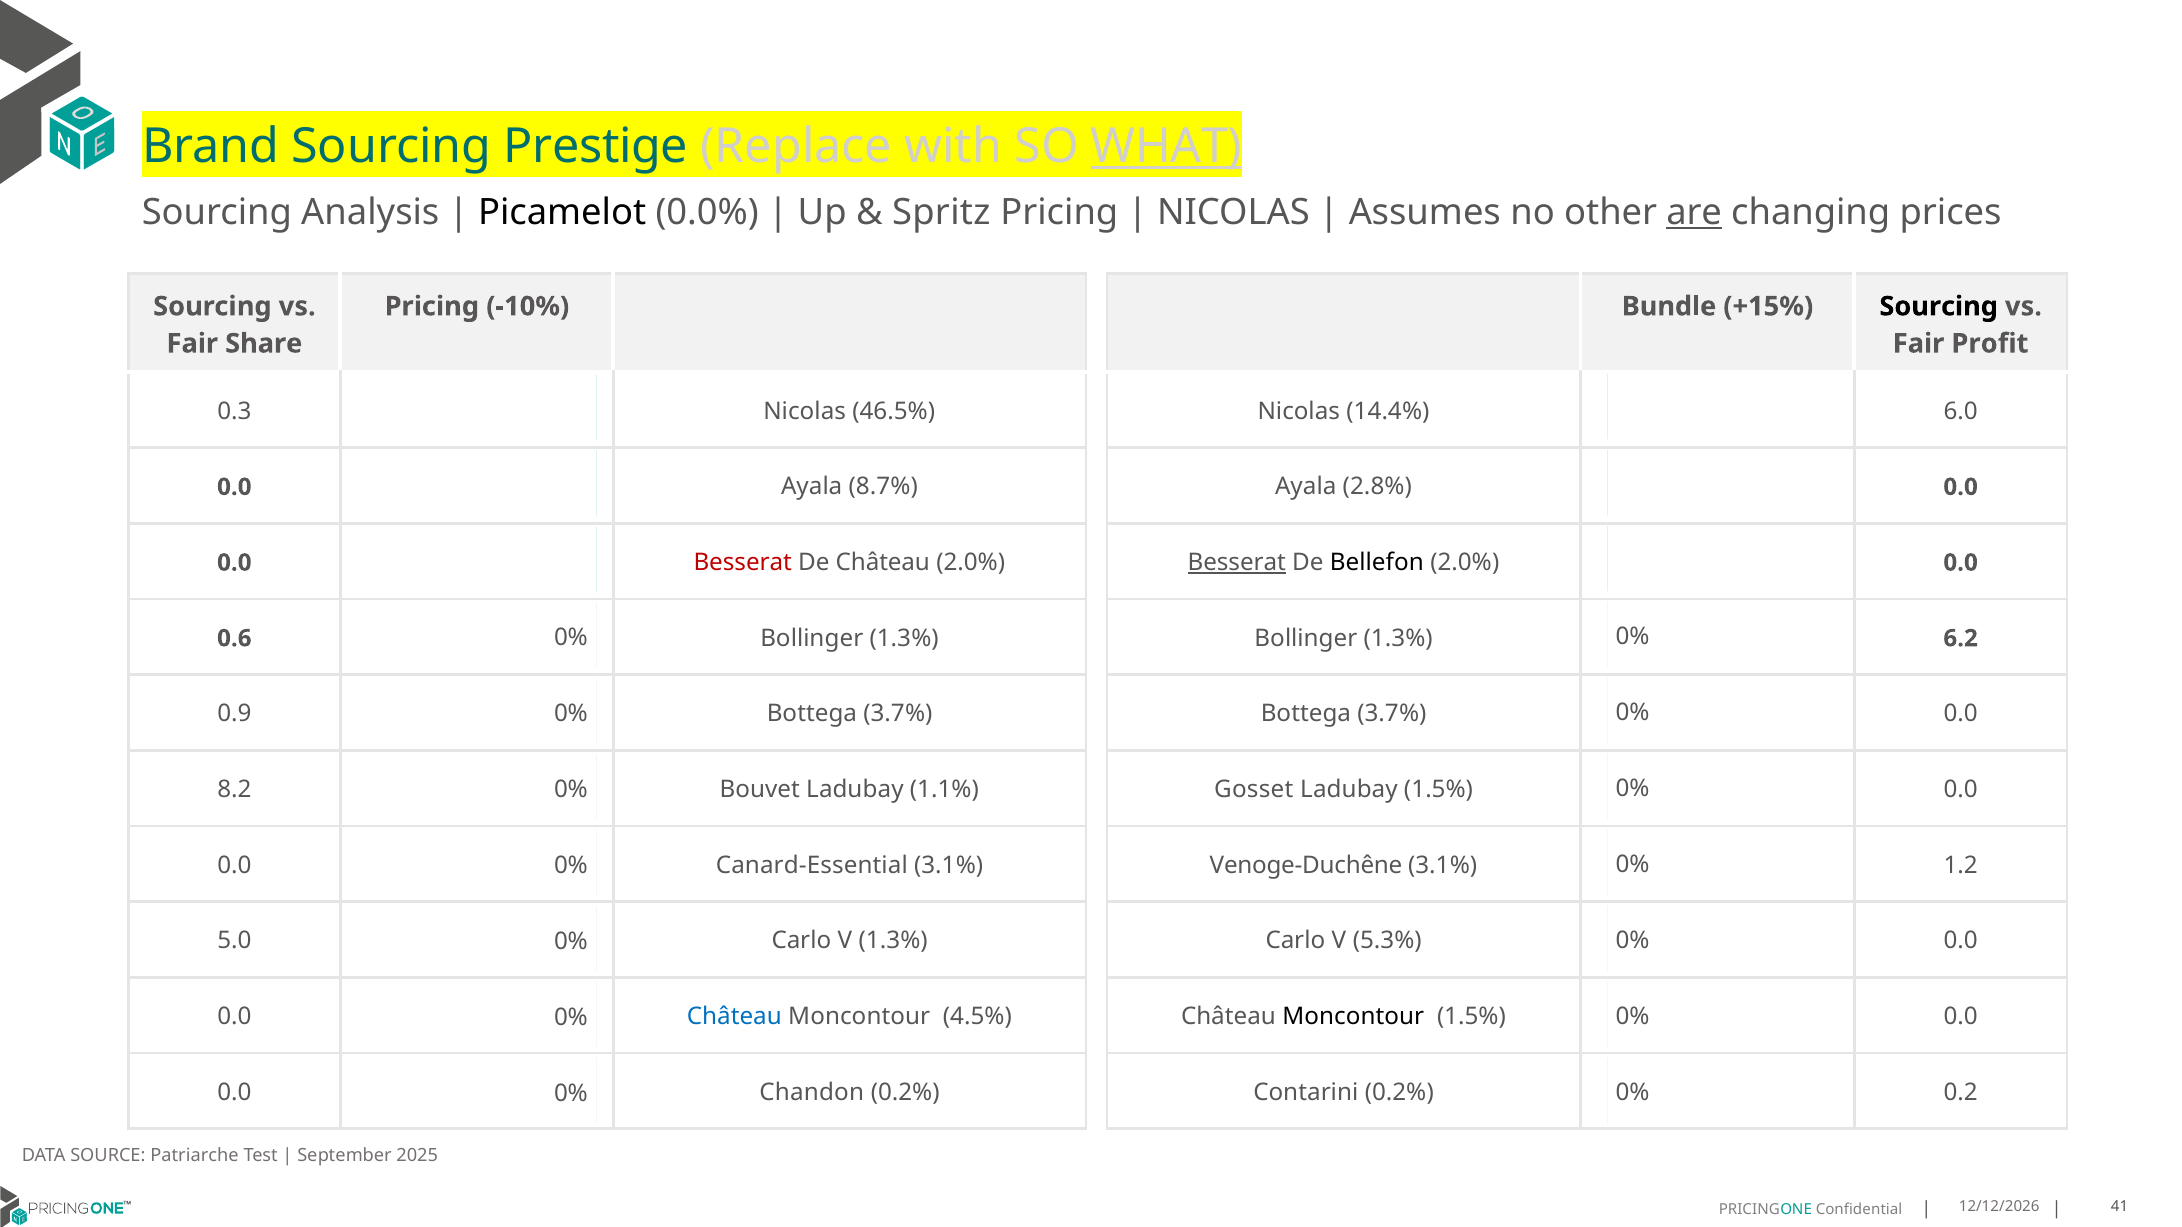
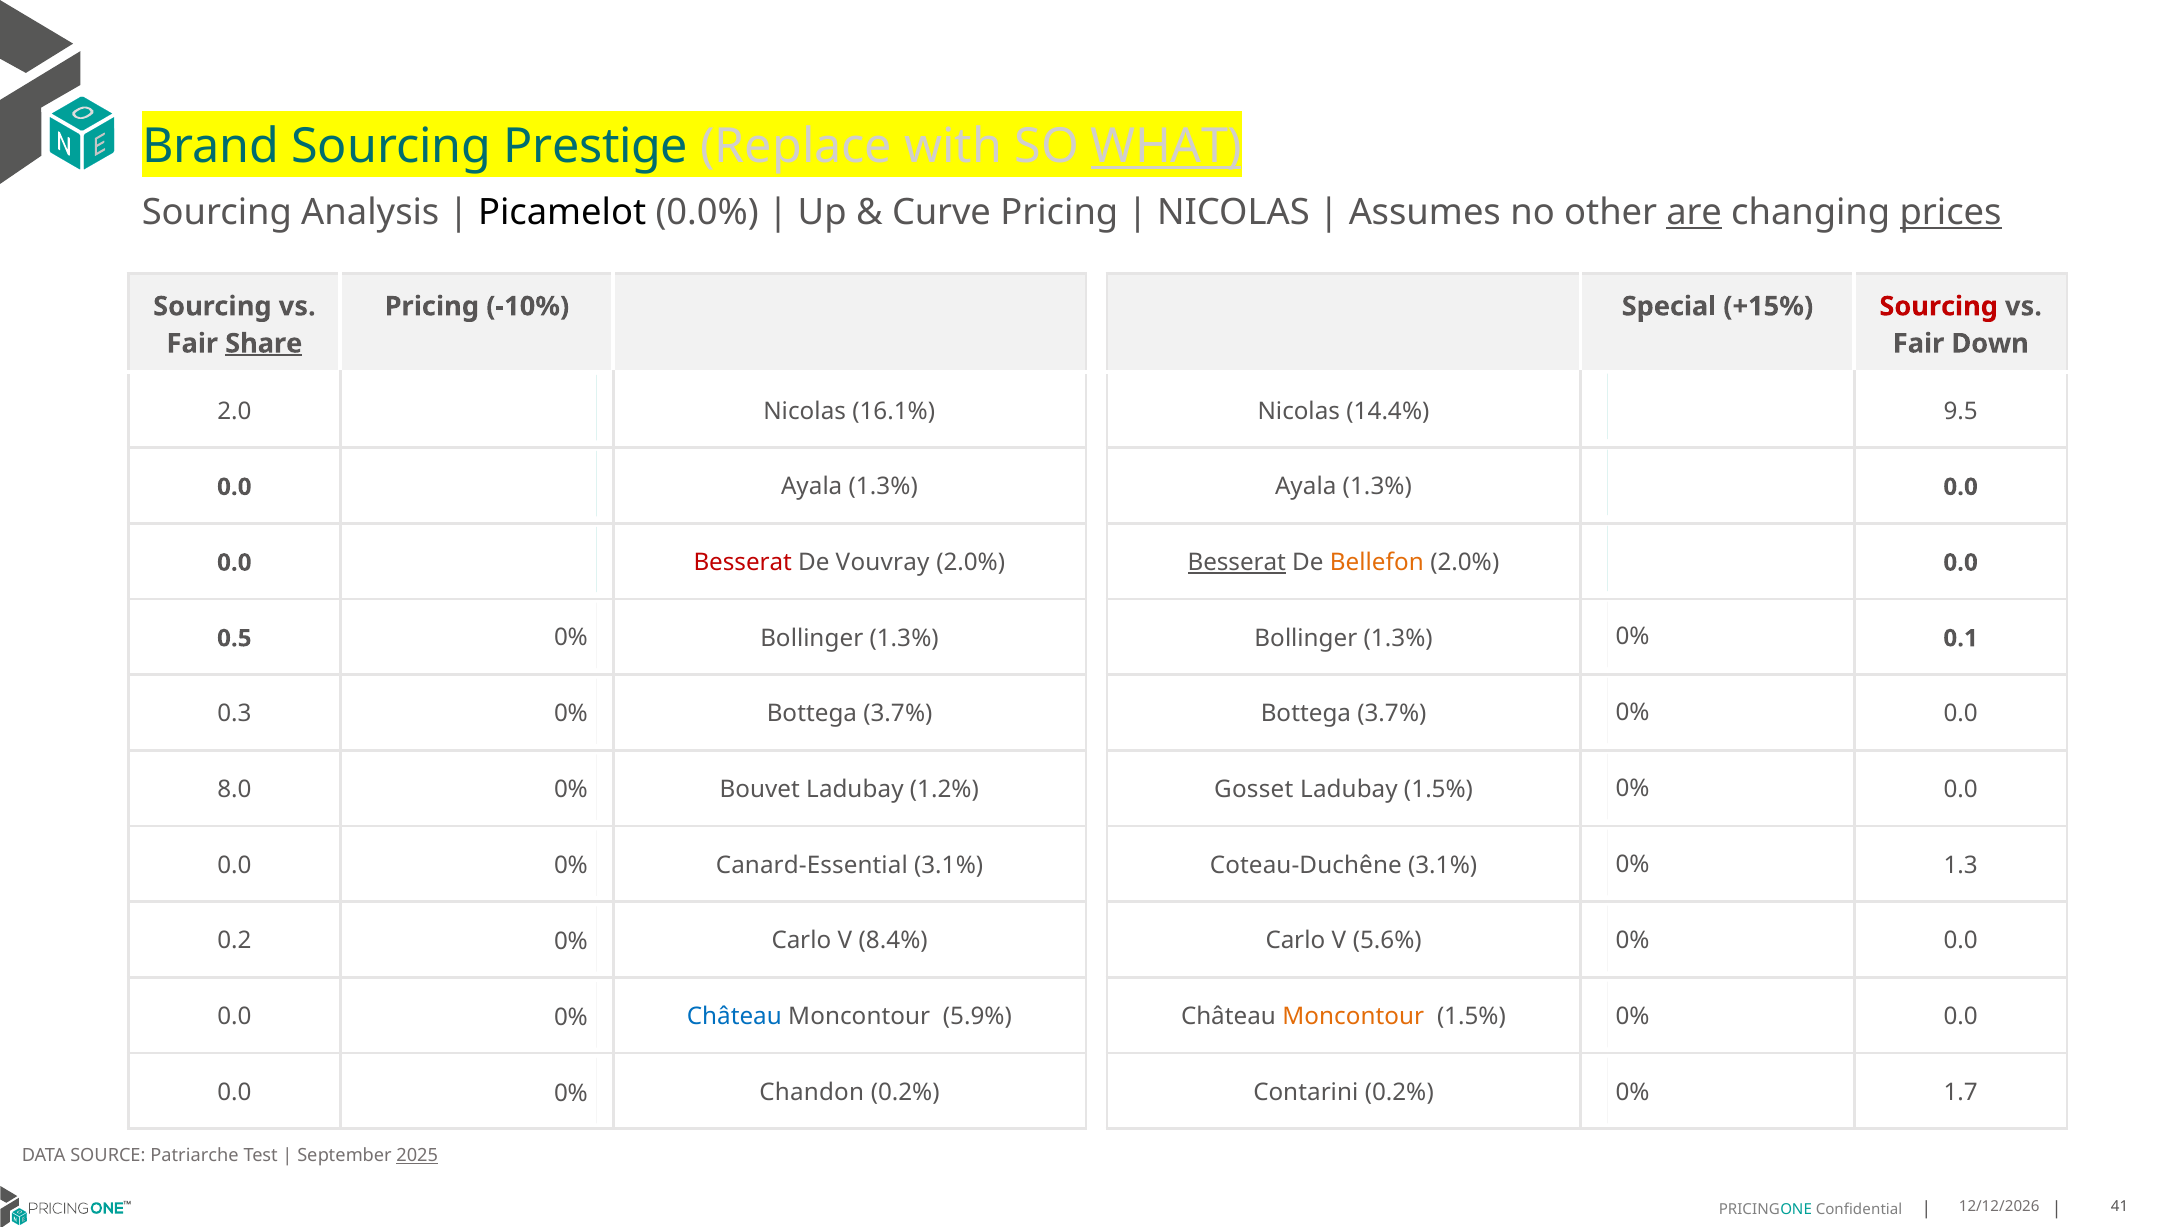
Spritz: Spritz -> Curve (941, 213)
prices underline: none -> present (1951, 213)
Bundle: Bundle -> Special (1669, 307)
Sourcing colour: black -> red (1939, 307)
Share underline: none -> present (264, 344)
Profit: Profit -> Down (1990, 344)
0.3: 0.3 -> 2.0 (234, 411)
46.5%: 46.5% -> 16.1% (894, 411)
6.0: 6.0 -> 9.5 (1961, 411)
2.8%: 2.8% -> 1.3% (1377, 487)
0.0 Ayala 8.7%: 8.7% -> 1.3% (883, 487)
Bellefon colour: black -> orange (1377, 563)
De Château: Château -> Vouvray (883, 563)
6.2: 6.2 -> 0.1 (1961, 639)
0.6: 0.6 -> 0.5 (234, 639)
0.9: 0.9 -> 0.3 (234, 714)
8.2: 8.2 -> 8.0 (234, 790)
1.1%: 1.1% -> 1.2% (944, 790)
Venoge-Duchêne: Venoge-Duchêne -> Coteau-Duchêne (1306, 866)
1.2: 1.2 -> 1.3 (1961, 866)
5.0: 5.0 -> 0.2 (234, 941)
V 1.3%: 1.3% -> 8.4% (893, 941)
5.3%: 5.3% -> 5.6% (1387, 941)
4.5%: 4.5% -> 5.9% (977, 1017)
Moncontour colour: black -> orange (1353, 1017)
0.2: 0.2 -> 1.7 (1961, 1093)
2025 underline: none -> present (417, 1156)
